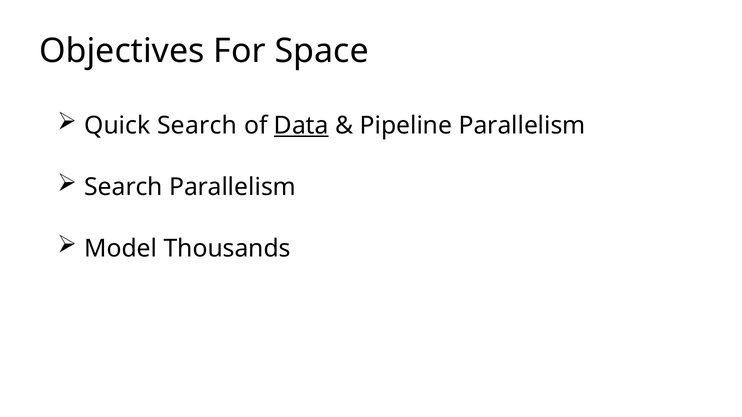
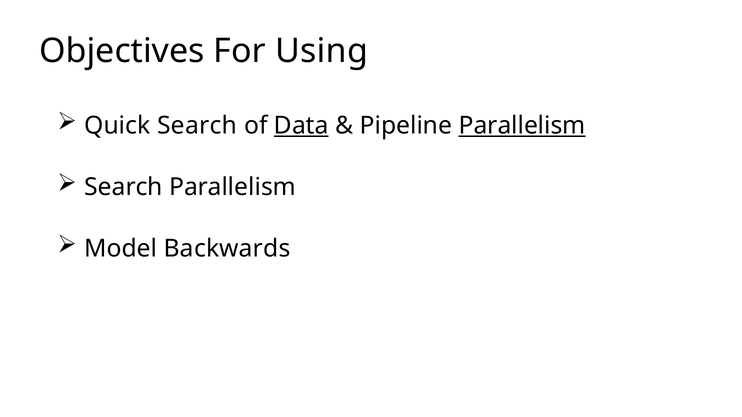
Space: Space -> Using (322, 51)
Parallelism underline: none -> present (522, 126)
Thousands: Thousands -> Backwards (227, 249)
